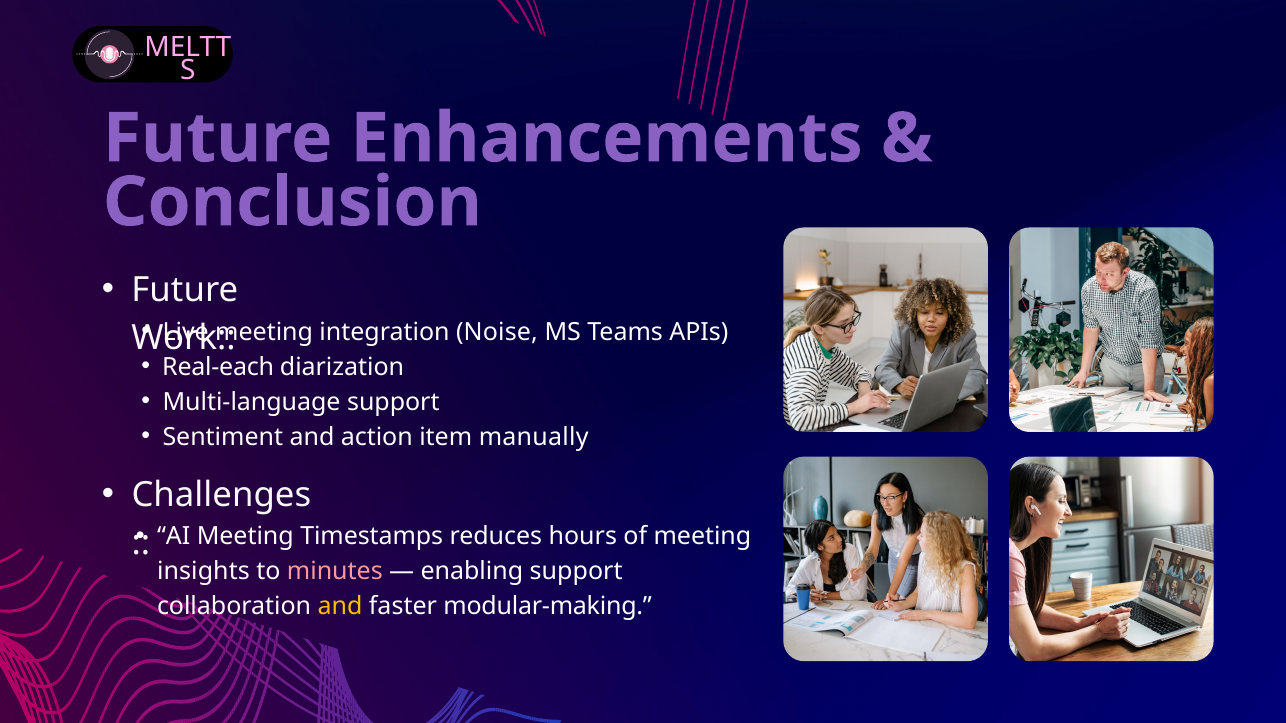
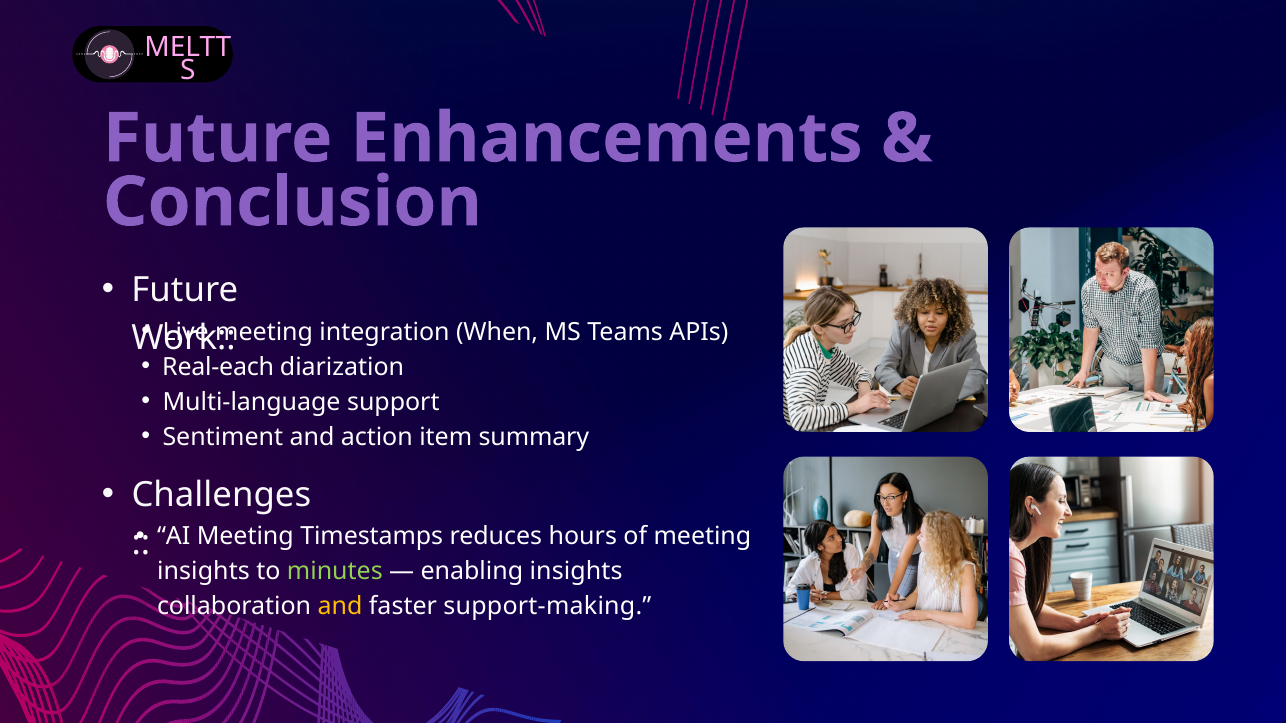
Noise: Noise -> When (497, 332)
manually: manually -> summary (534, 437)
minutes colour: pink -> light green (335, 572)
enabling support: support -> insights (576, 572)
modular-making: modular-making -> support-making (547, 607)
